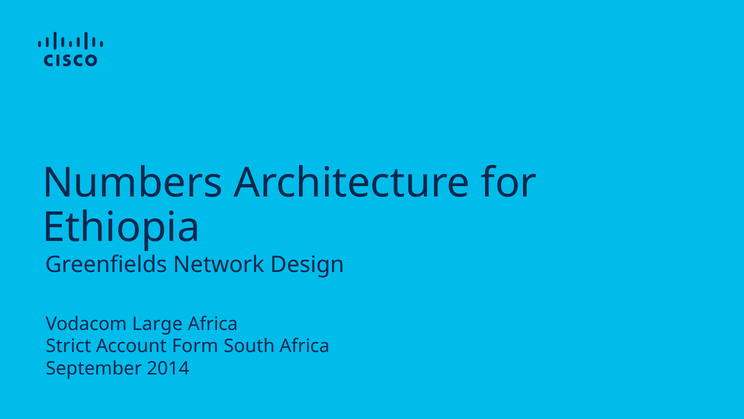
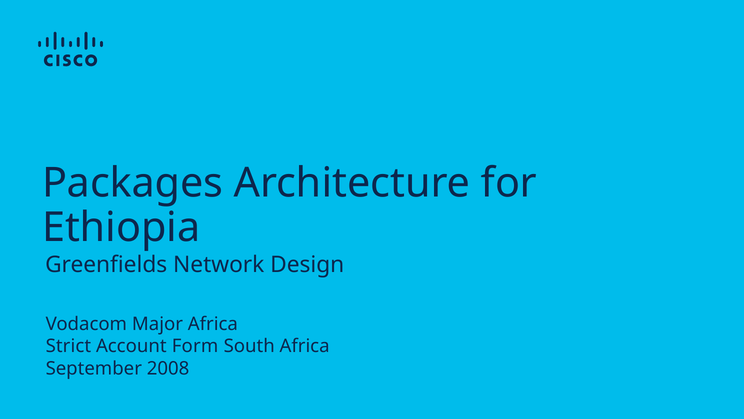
Numbers: Numbers -> Packages (133, 183)
Large: Large -> Major (157, 324)
2014: 2014 -> 2008 (168, 368)
